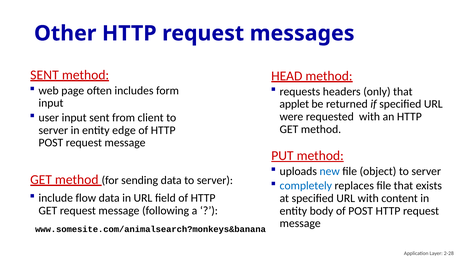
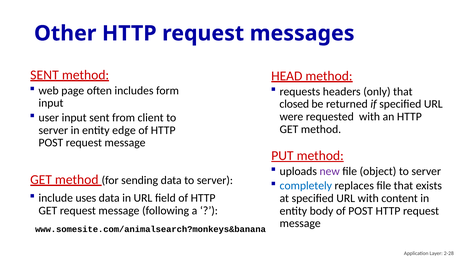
applet: applet -> closed (294, 104)
new colour: blue -> purple (330, 171)
flow: flow -> uses (86, 198)
